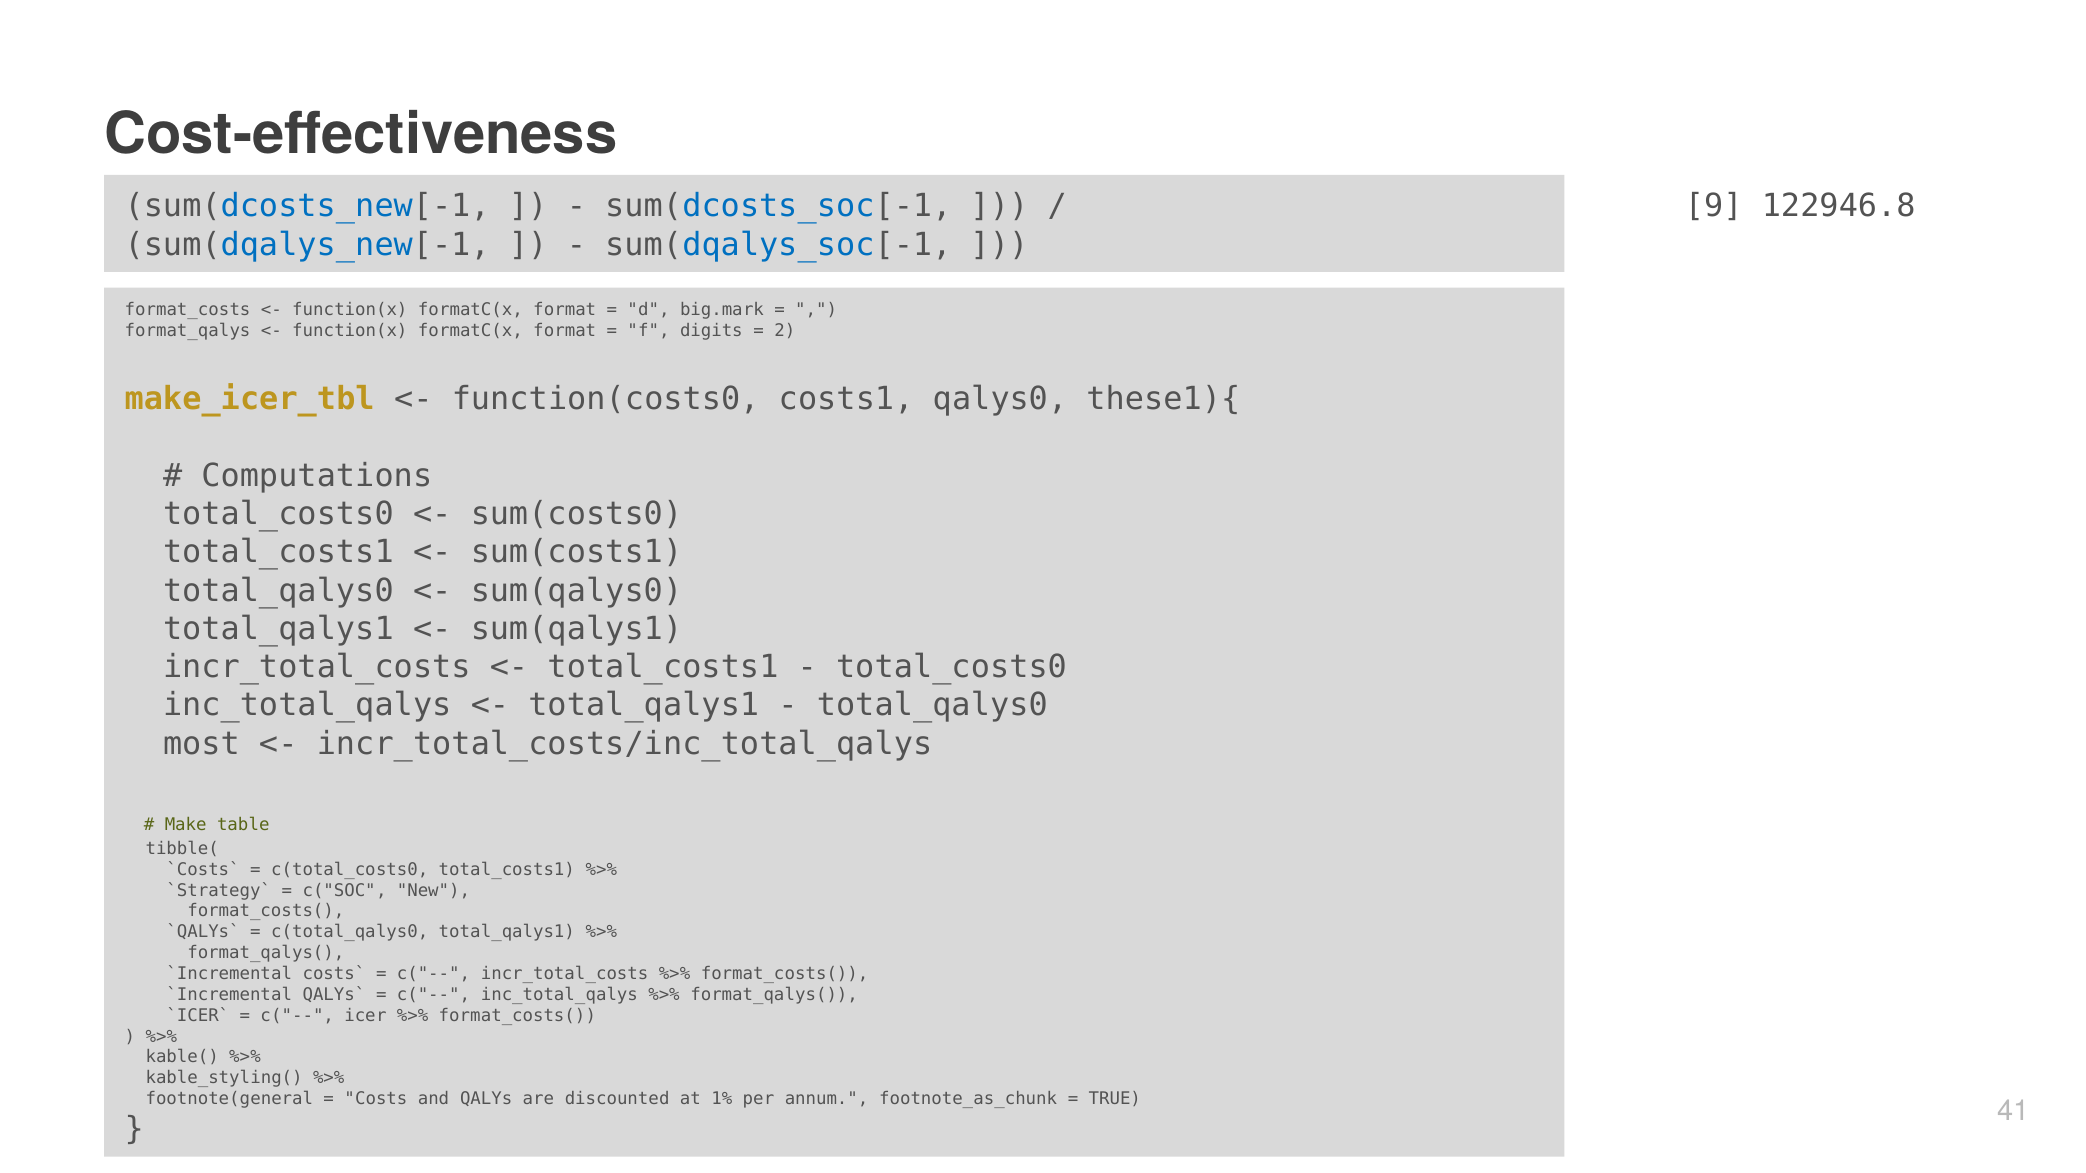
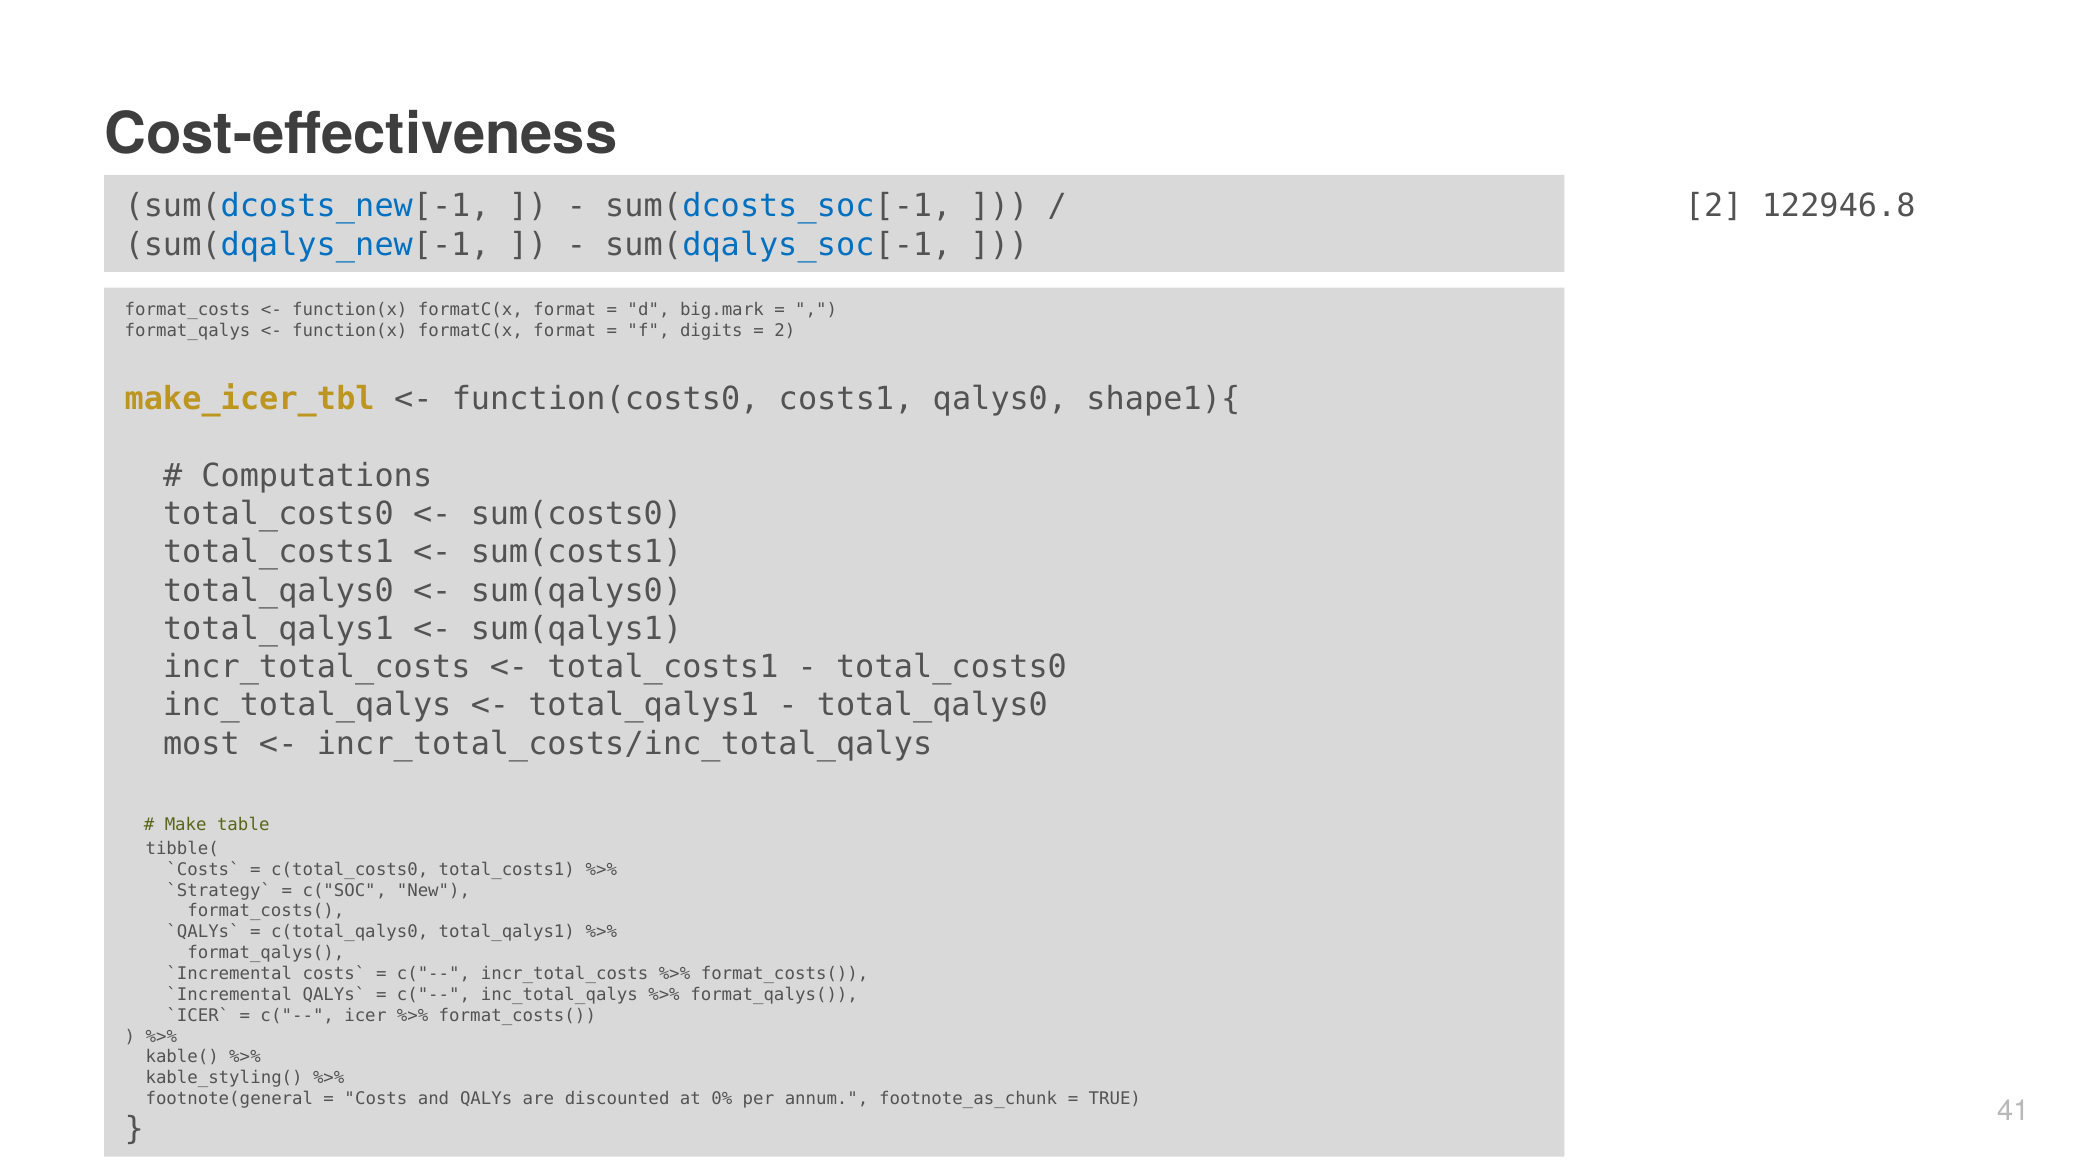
9: 9 -> 2 (1714, 207)
these1){: these1){ -> shape1){ (1163, 399)
1%: 1% -> 0% (722, 1099)
